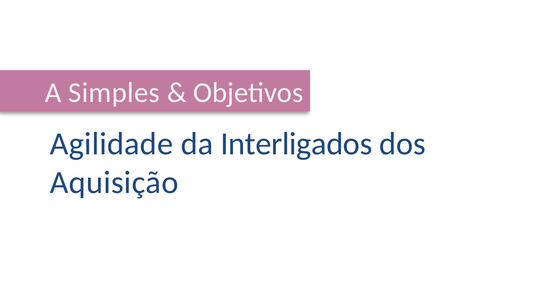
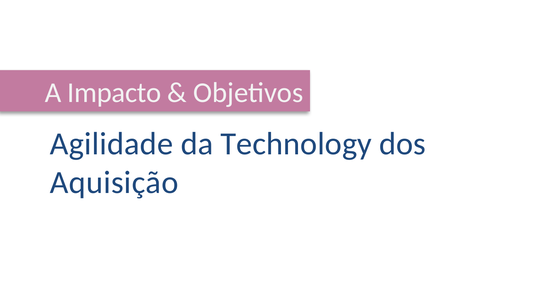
Simples: Simples -> Impacto (114, 93)
Interligados: Interligados -> Technology (296, 144)
